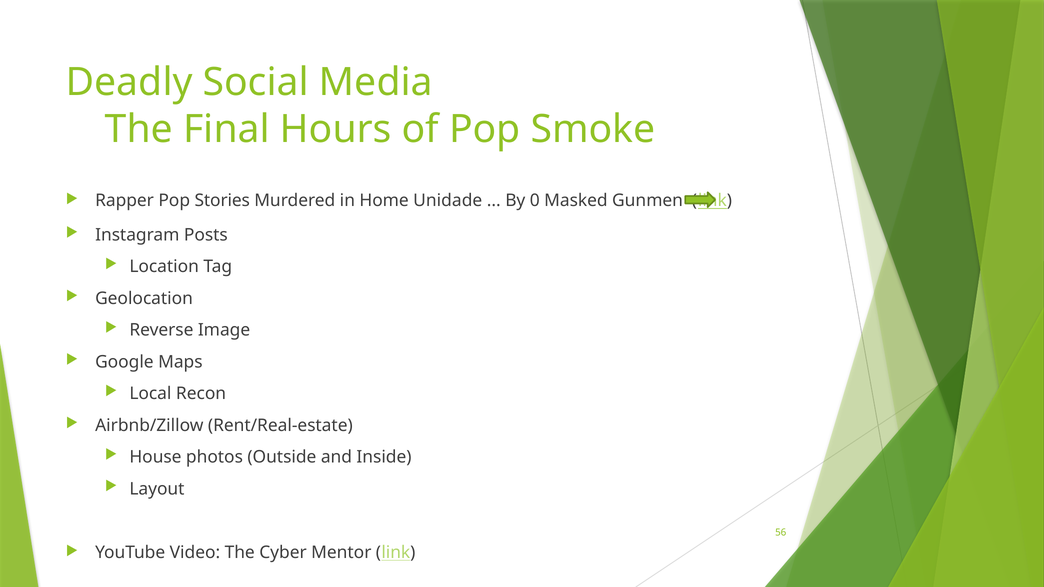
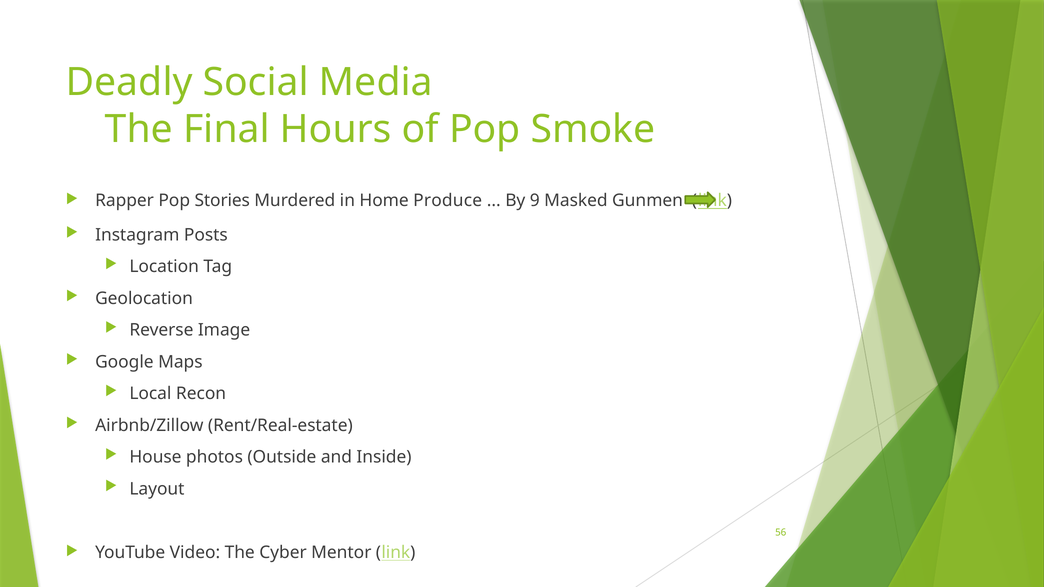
Unidade: Unidade -> Produce (448, 201)
0: 0 -> 9 (535, 201)
